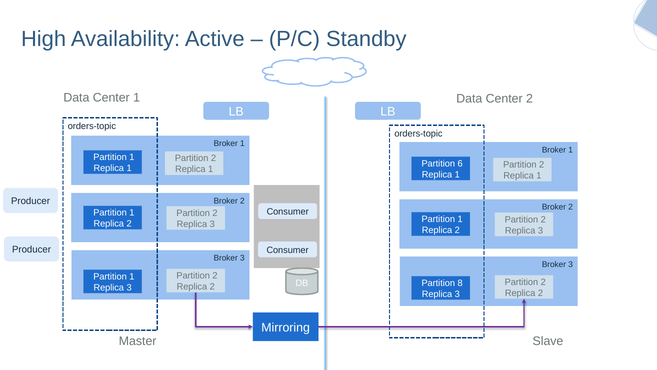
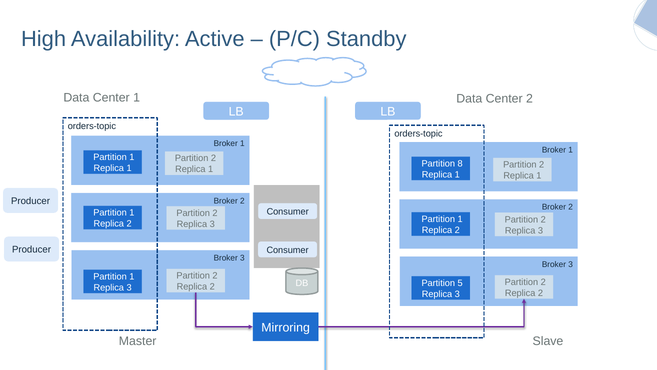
6: 6 -> 8 (460, 163)
8: 8 -> 5 (460, 283)
